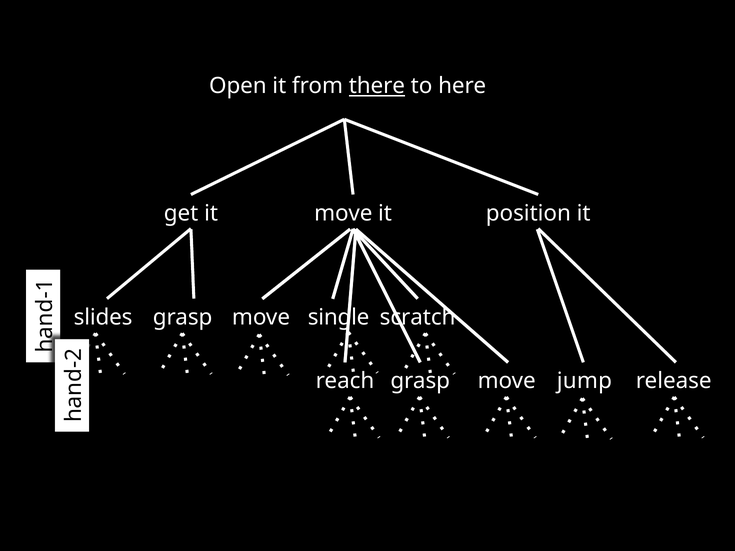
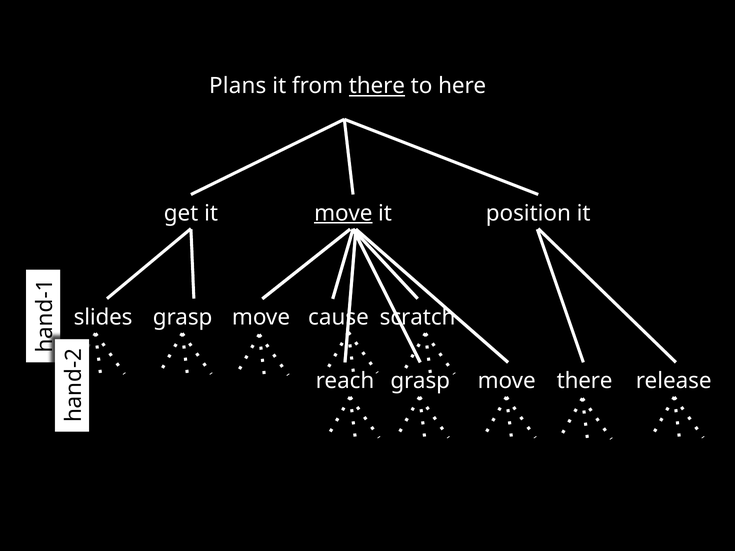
Open: Open -> Plans (238, 86)
move underline: none -> present (343, 213)
single: single -> cause (338, 318)
jump: jump -> there (585, 381)
